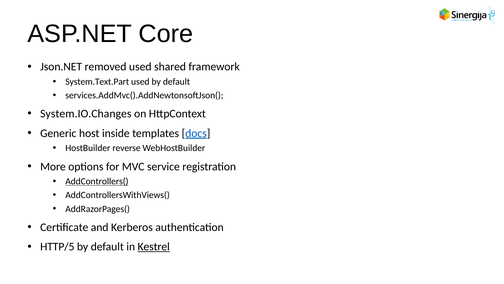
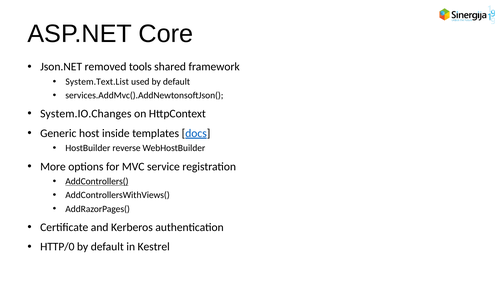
removed used: used -> tools (140, 67)
System.Text.Part: System.Text.Part -> System.Text.List (97, 81)
HTTP/5: HTTP/5 -> HTTP/0 (57, 246)
Kestrel underline: present -> none (154, 246)
